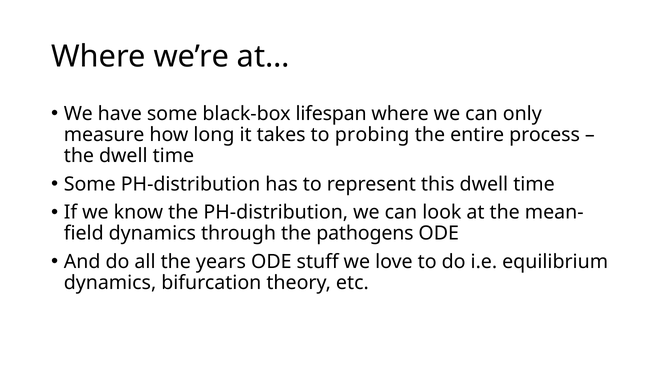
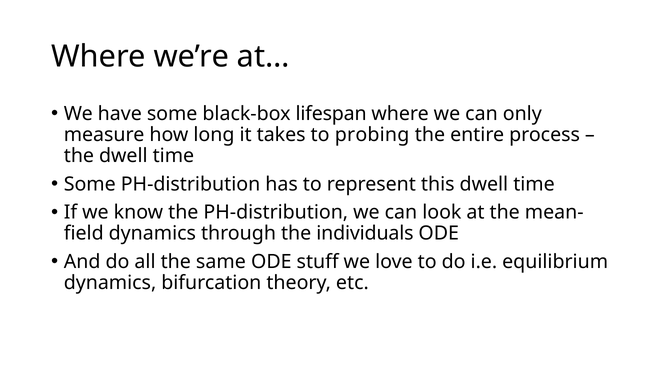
pathogens: pathogens -> individuals (365, 233)
years: years -> same (221, 262)
